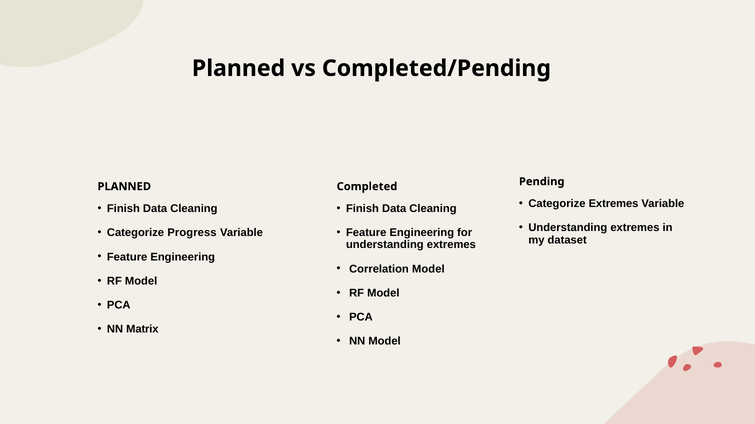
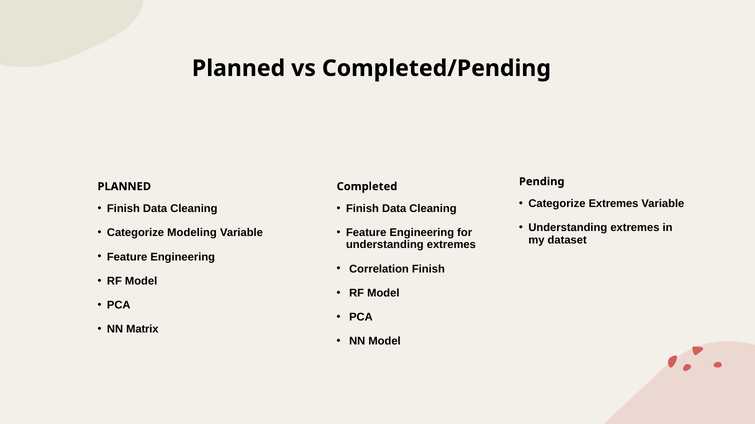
Progress: Progress -> Modeling (192, 233)
Correlation Model: Model -> Finish (428, 269)
